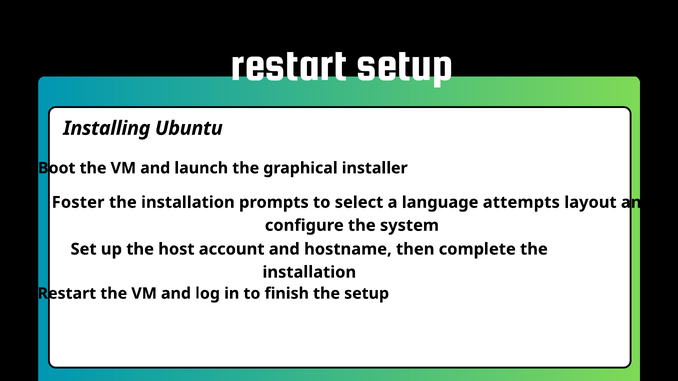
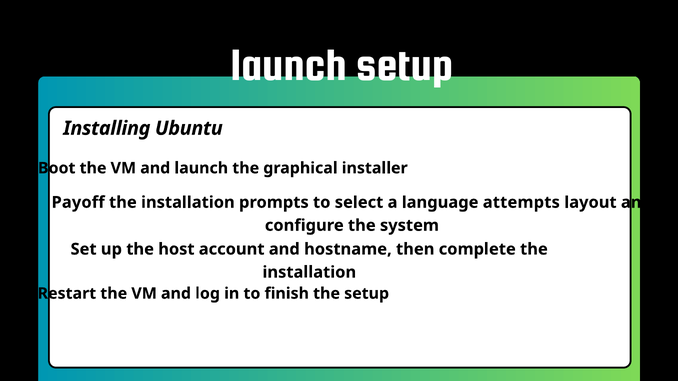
restart: restart -> launch (289, 65)
Foster: Foster -> Payoff (78, 203)
